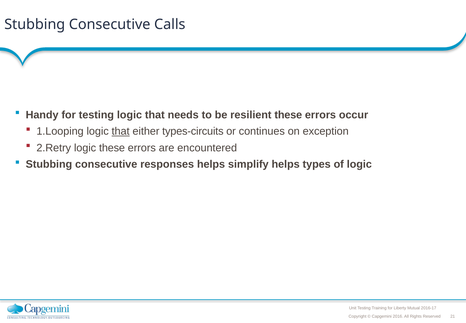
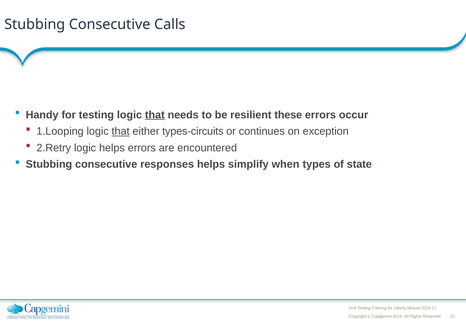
that underline: none -> present (155, 115)
logic these: these -> helps (112, 148)
simplify helps: helps -> when (286, 164)
of logic: logic -> state (359, 164)
